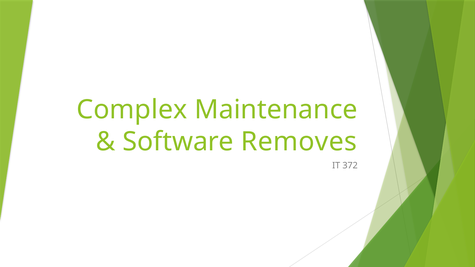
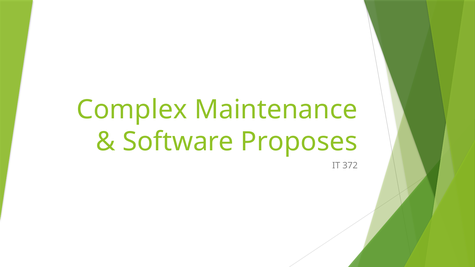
Removes: Removes -> Proposes (299, 142)
